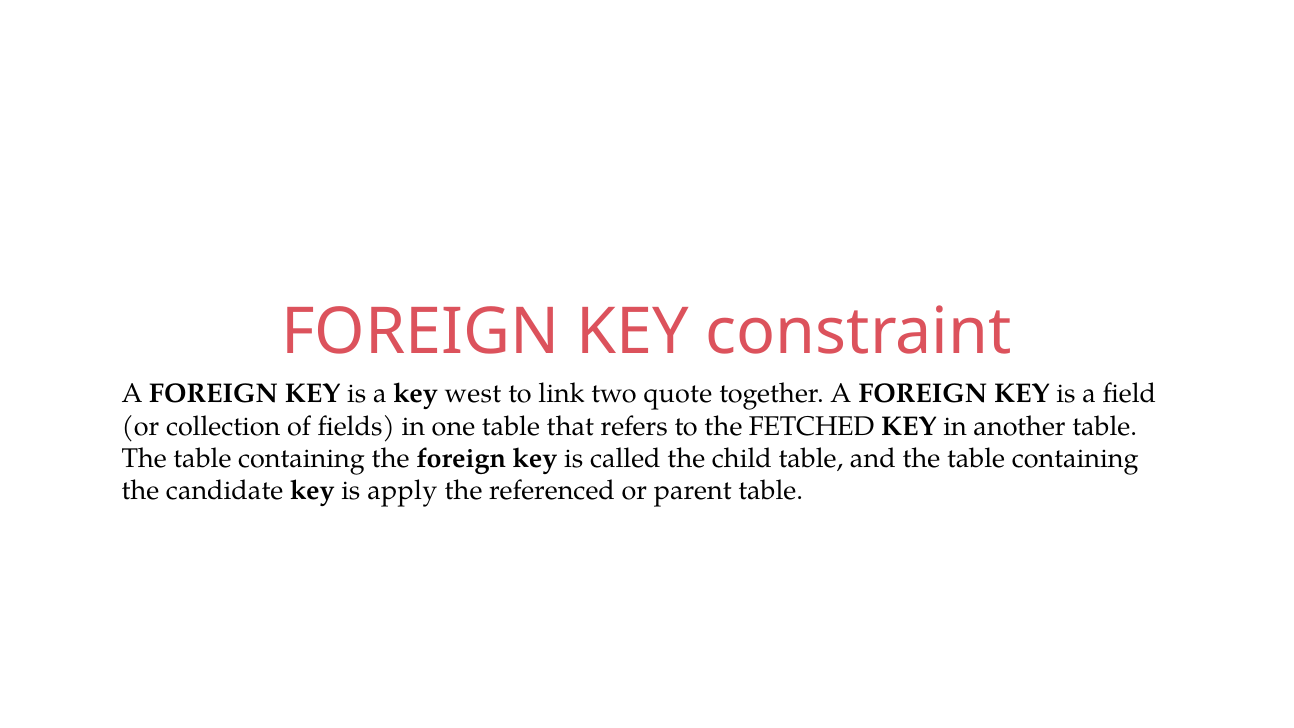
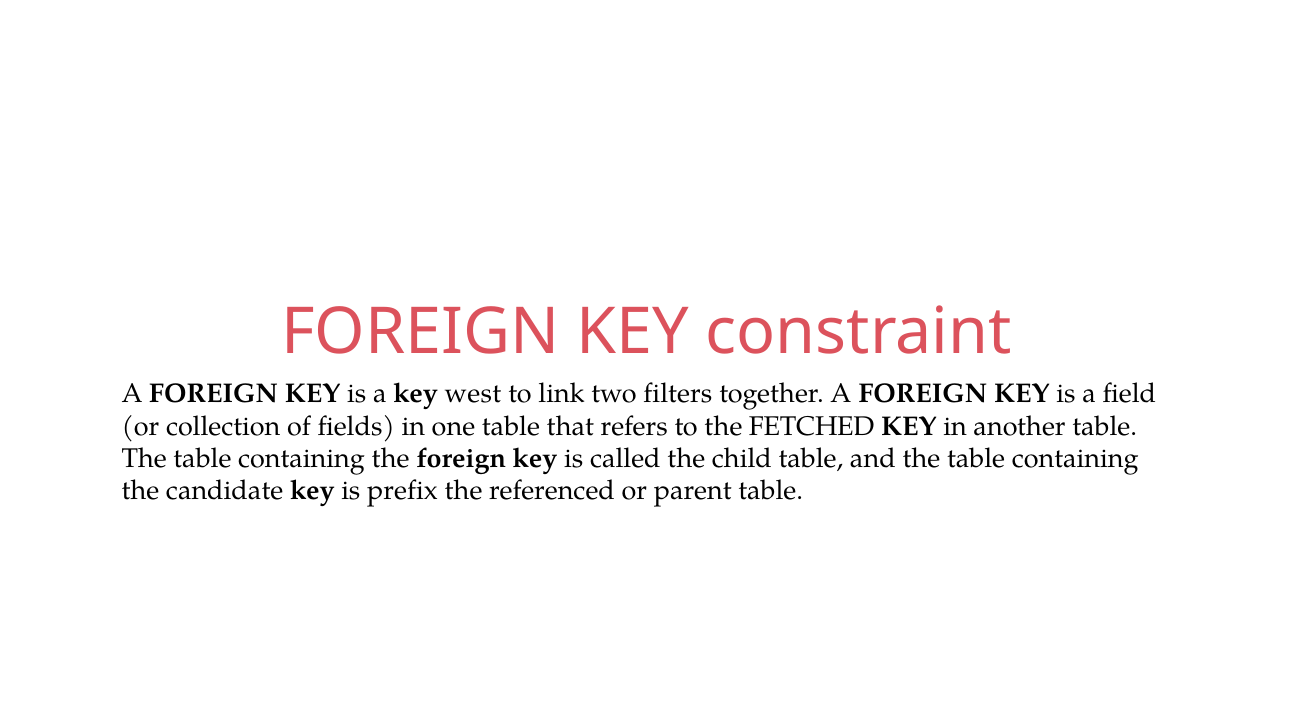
quote: quote -> filters (678, 394)
apply: apply -> prefix (403, 491)
